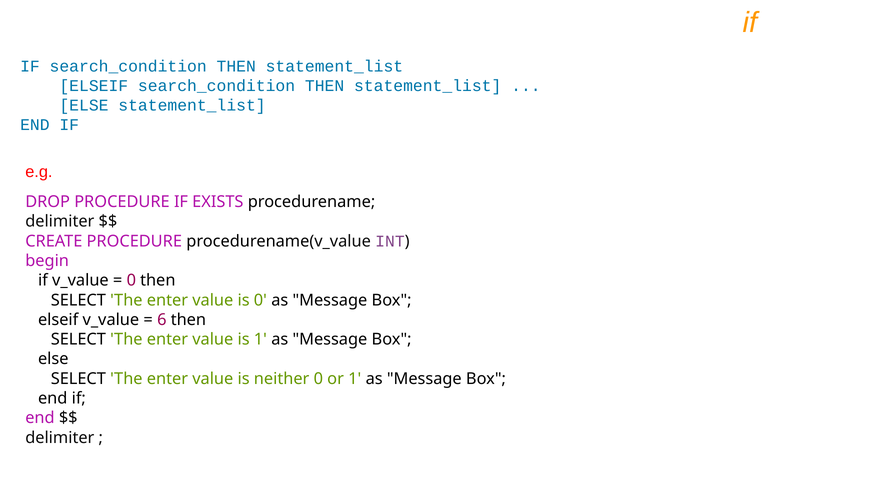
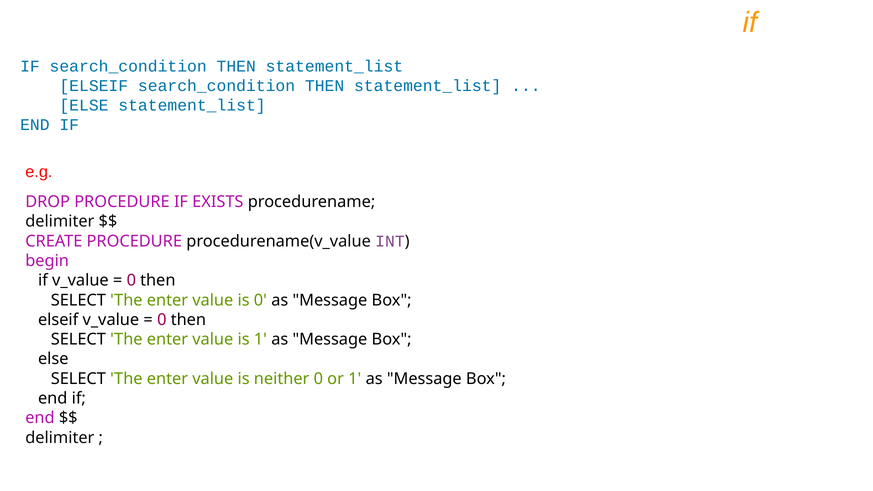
6: 6 -> 0 (162, 320)
